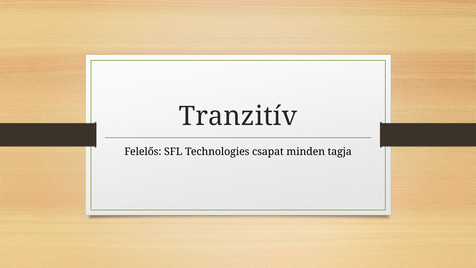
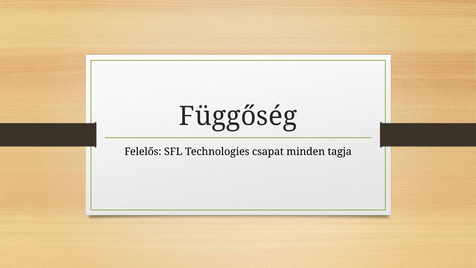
Tranzitív: Tranzitív -> Függőség (238, 116)
